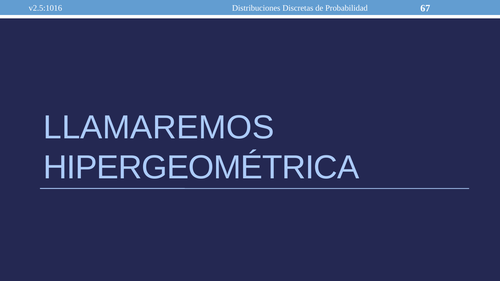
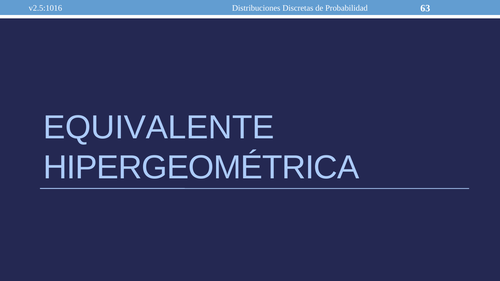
67: 67 -> 63 (425, 8)
LLAMAREMOS: LLAMAREMOS -> EQUIVALENTE (159, 128)
